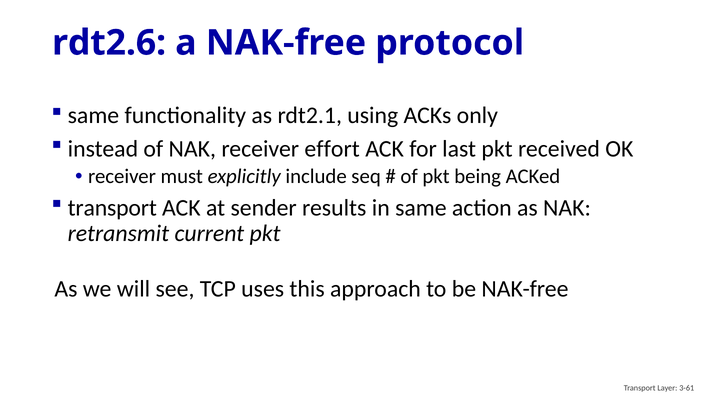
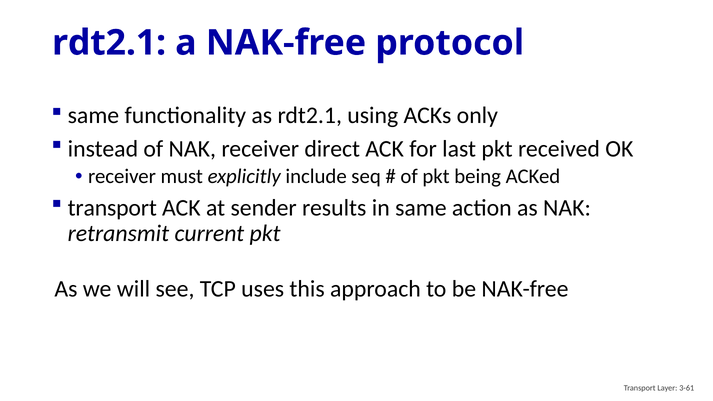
rdt2.6: rdt2.6 -> rdt2.1 (109, 43)
effort: effort -> direct (332, 149)
